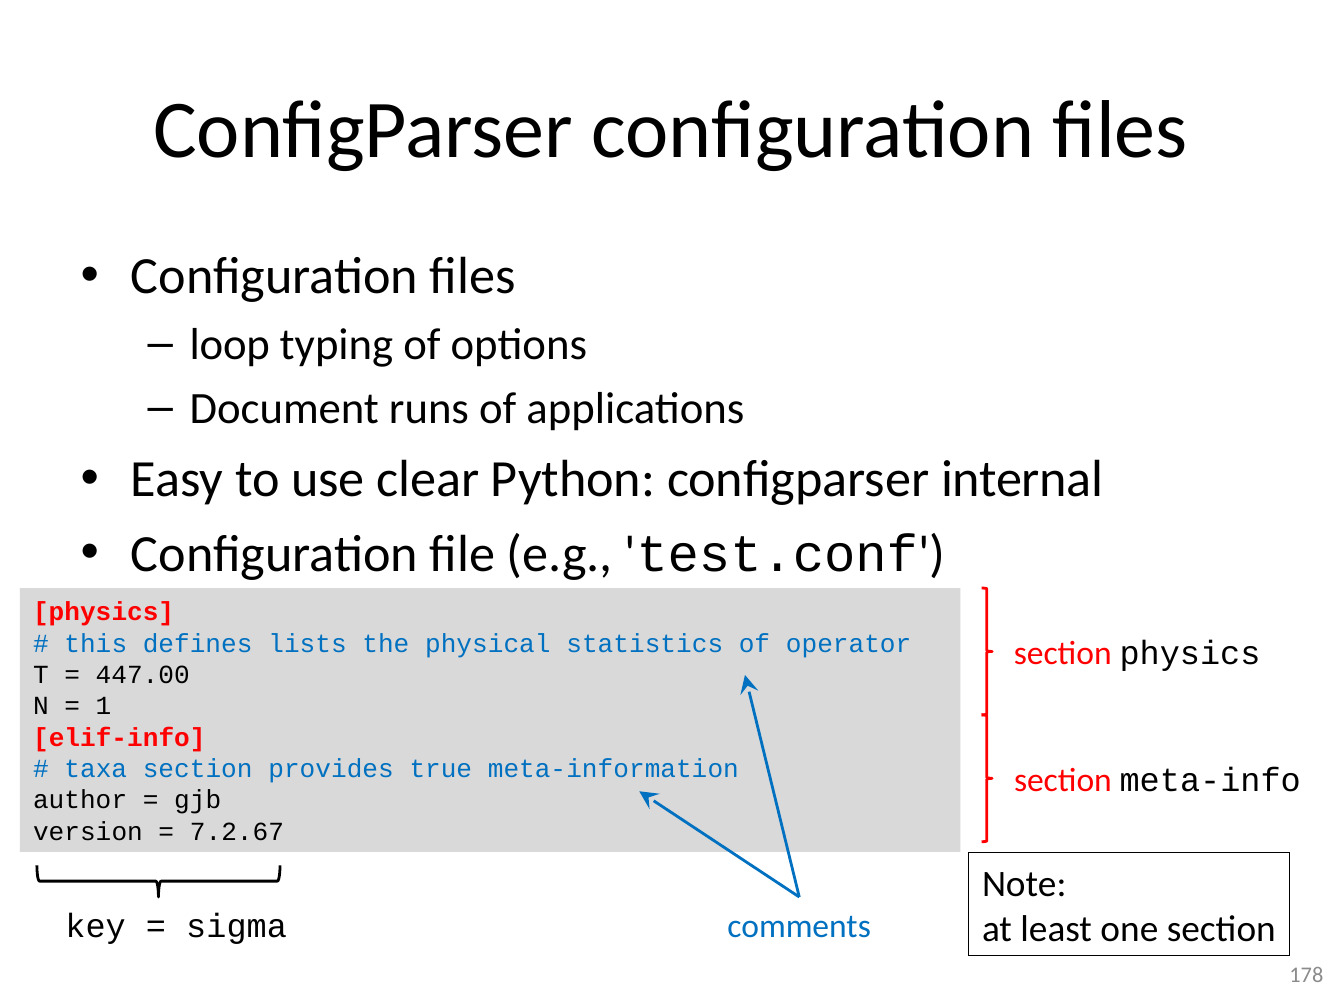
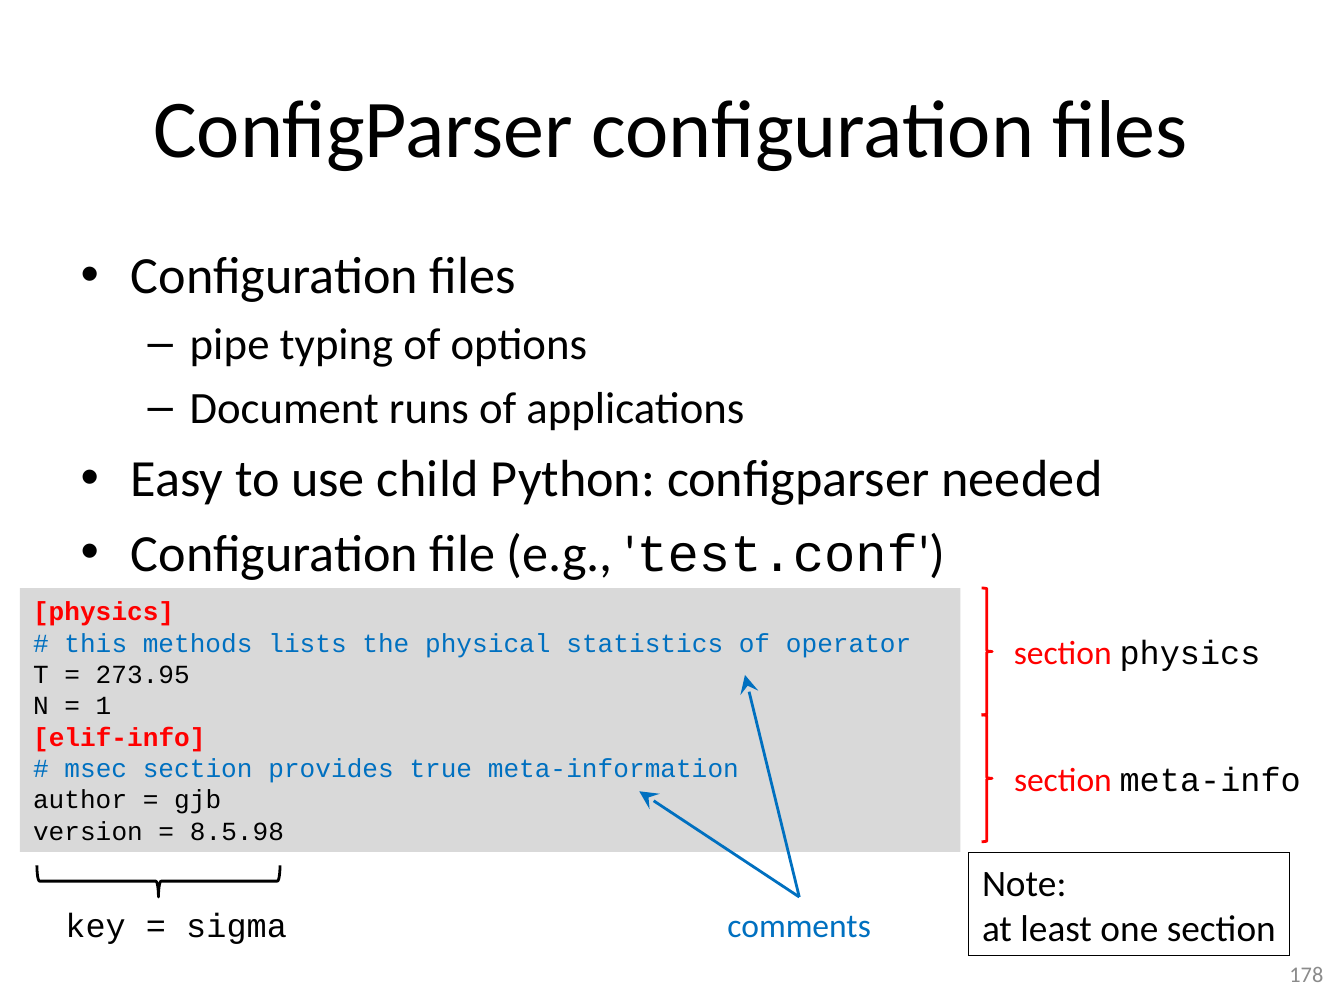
loop: loop -> pipe (230, 345)
clear: clear -> child (428, 479)
internal: internal -> needed (1022, 479)
defines: defines -> methods (198, 643)
447.00: 447.00 -> 273.95 (143, 674)
taxa: taxa -> msec (96, 768)
7.2.67: 7.2.67 -> 8.5.98 (237, 831)
